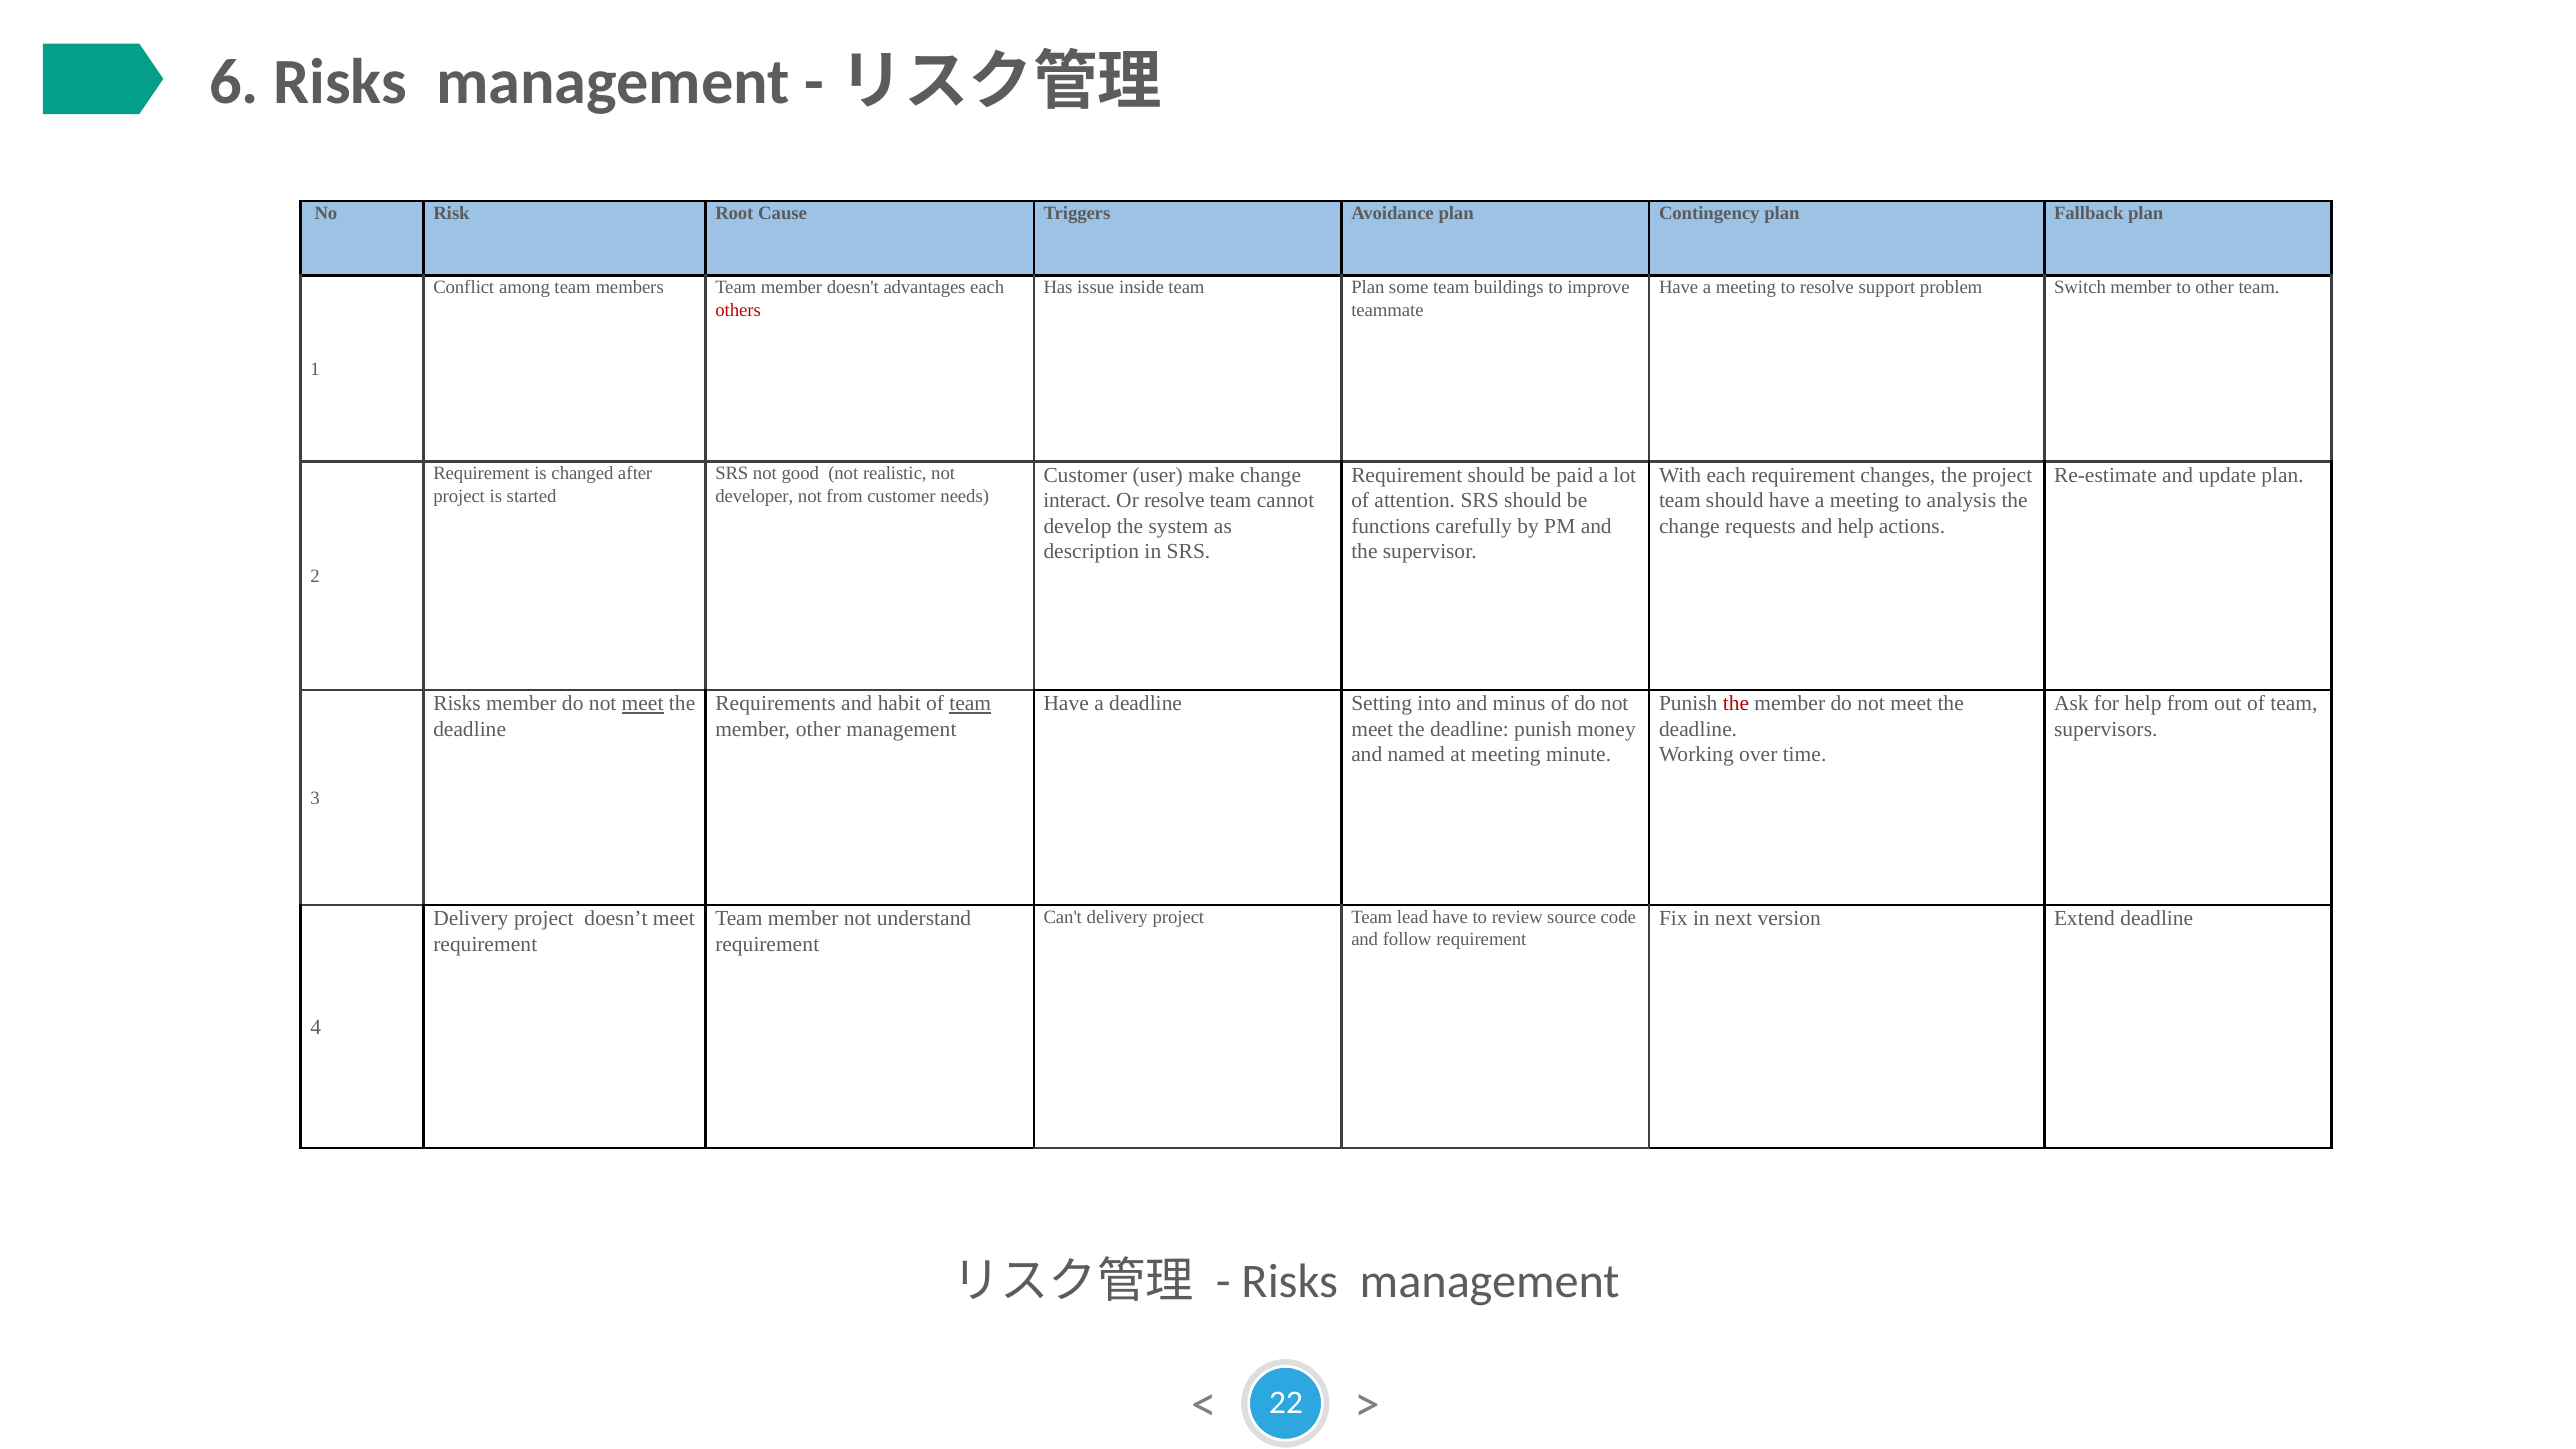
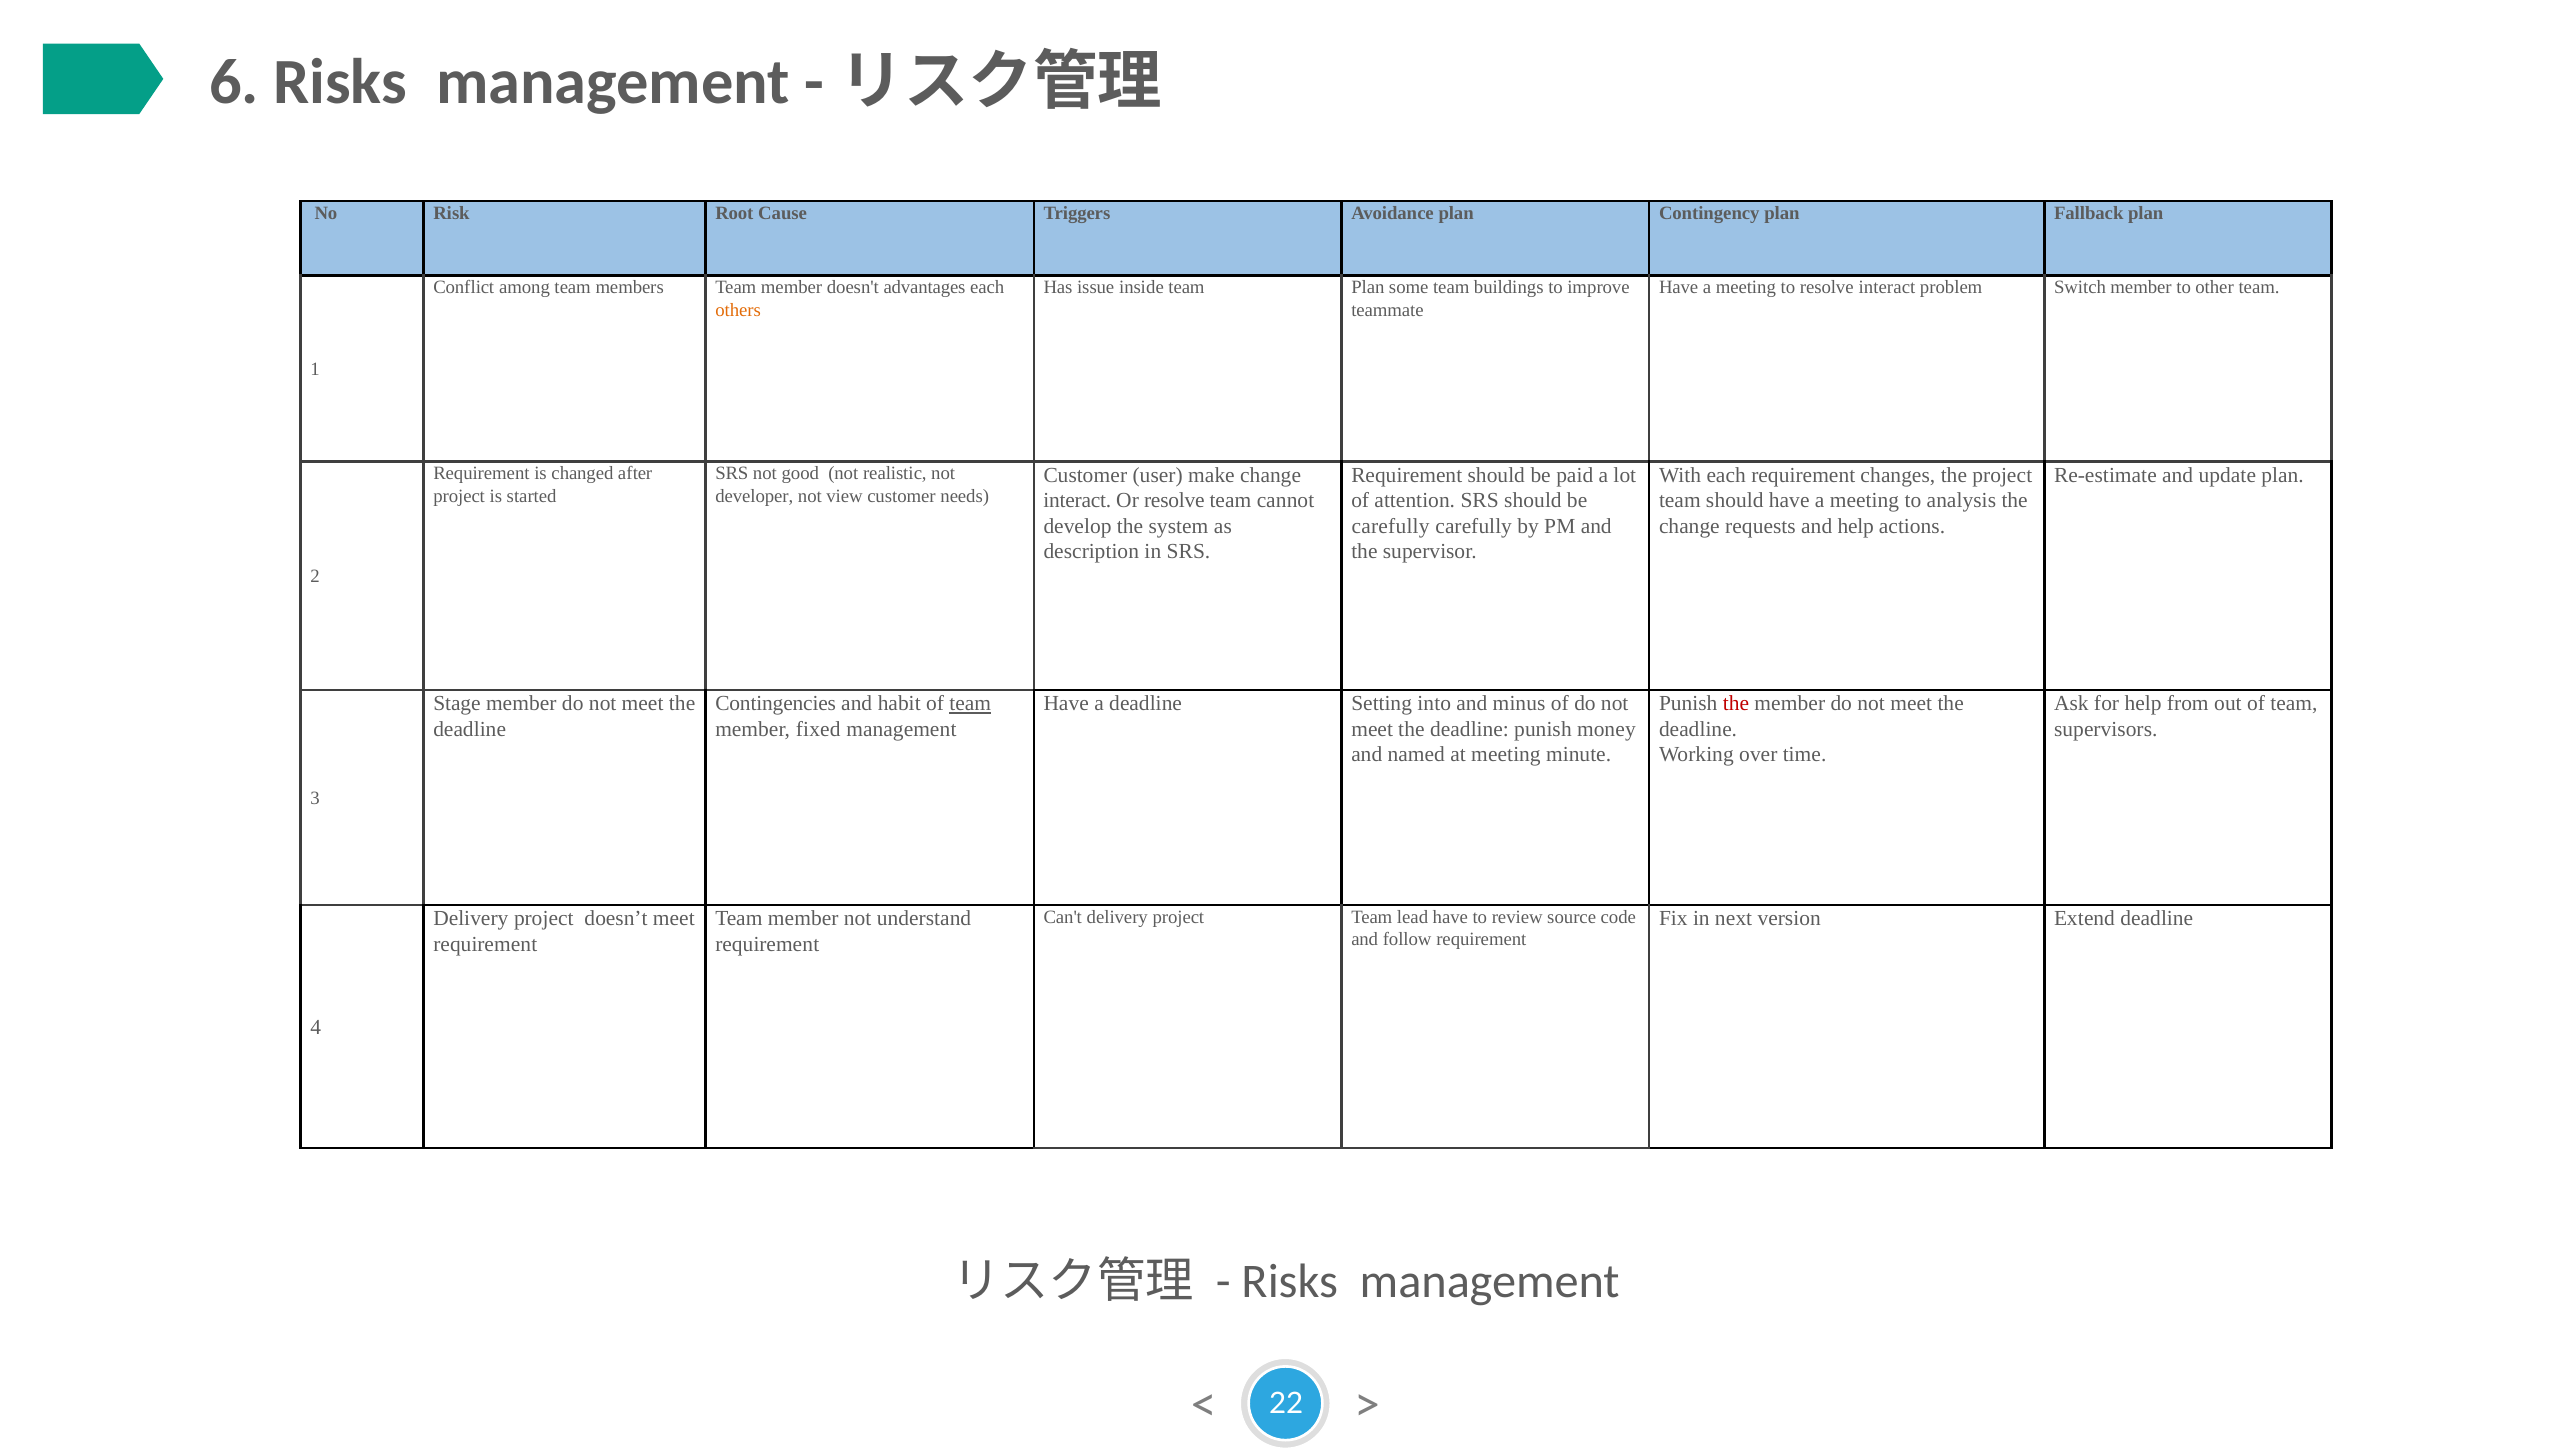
resolve support: support -> interact (1887, 288)
others colour: red -> orange (738, 310)
not from: from -> view (845, 496)
functions: functions -> carefully (1391, 526)
Risks: Risks -> Stage (457, 704)
meet underline: present -> none (643, 704)
Requirements: Requirements -> Contingencies (776, 704)
member other: other -> fixed (818, 729)
